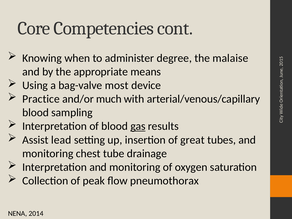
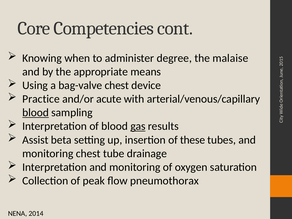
bag-valve most: most -> chest (117, 85)
much: much -> acute (109, 99)
blood underline: none -> present (36, 113)
lead: lead -> beta (61, 140)
great: great -> these (193, 140)
